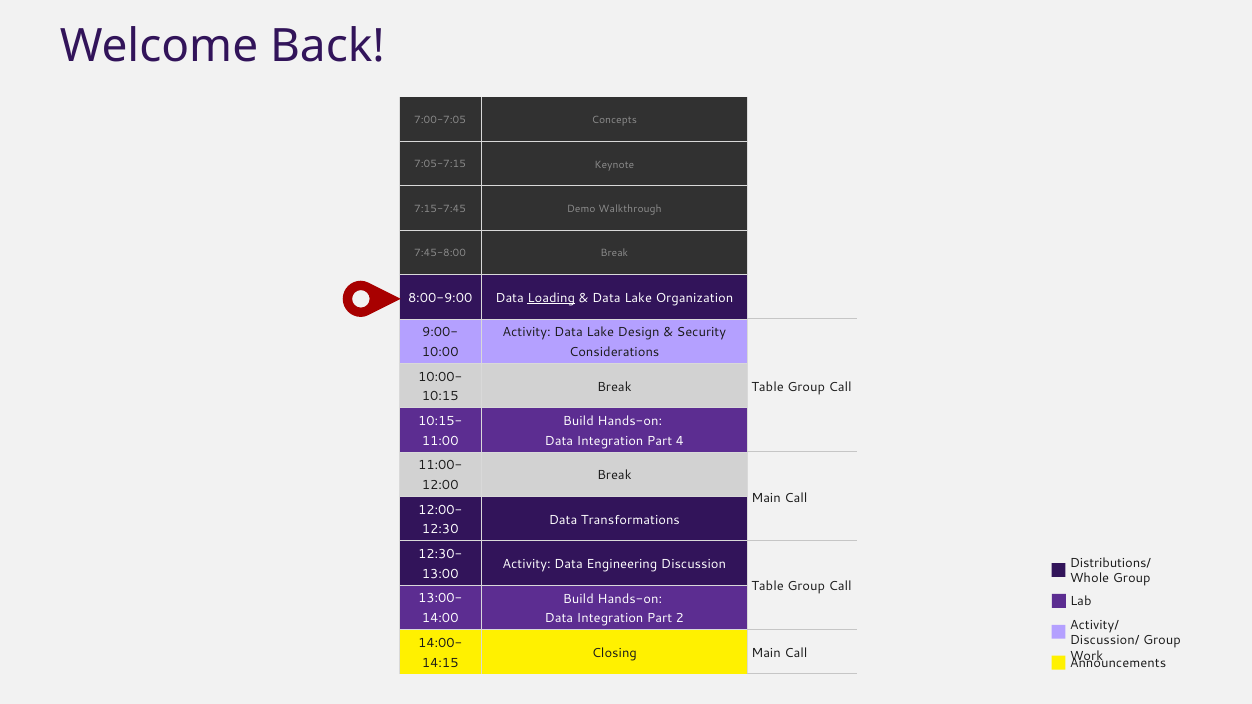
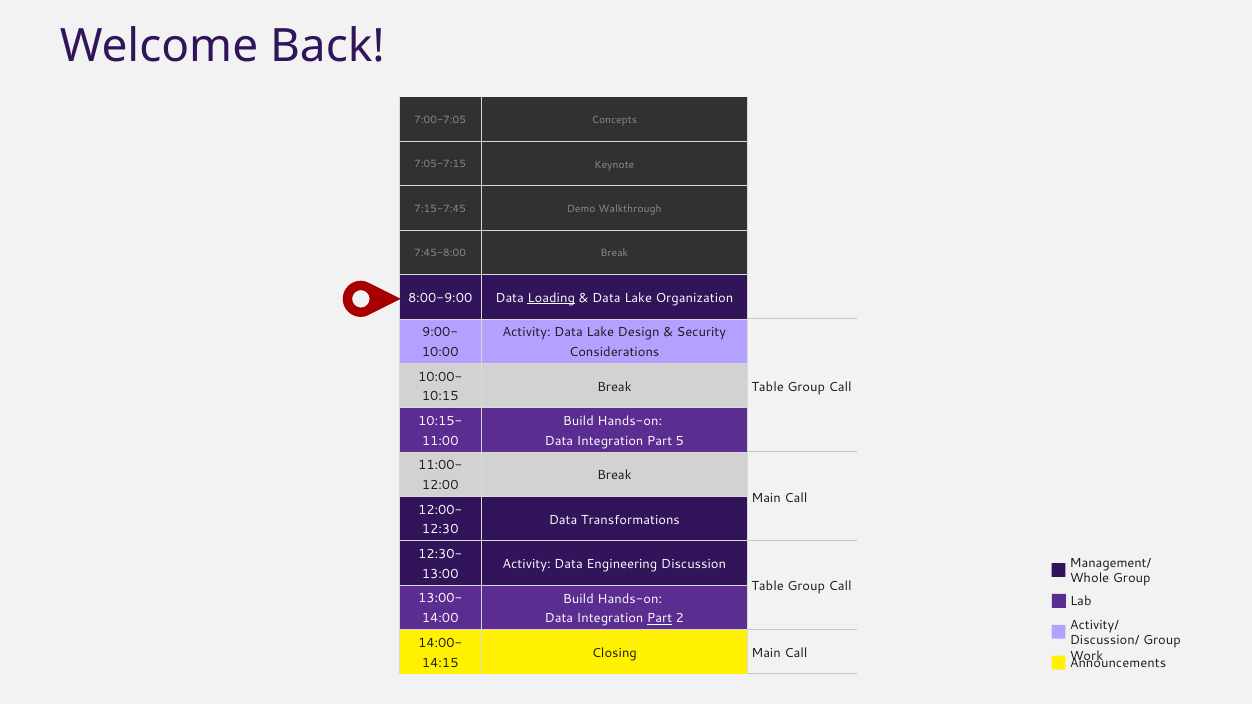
4: 4 -> 5 (680, 441)
Distributions/: Distributions/ -> Management/ (1110, 563)
Part underline: none -> present (660, 619)
